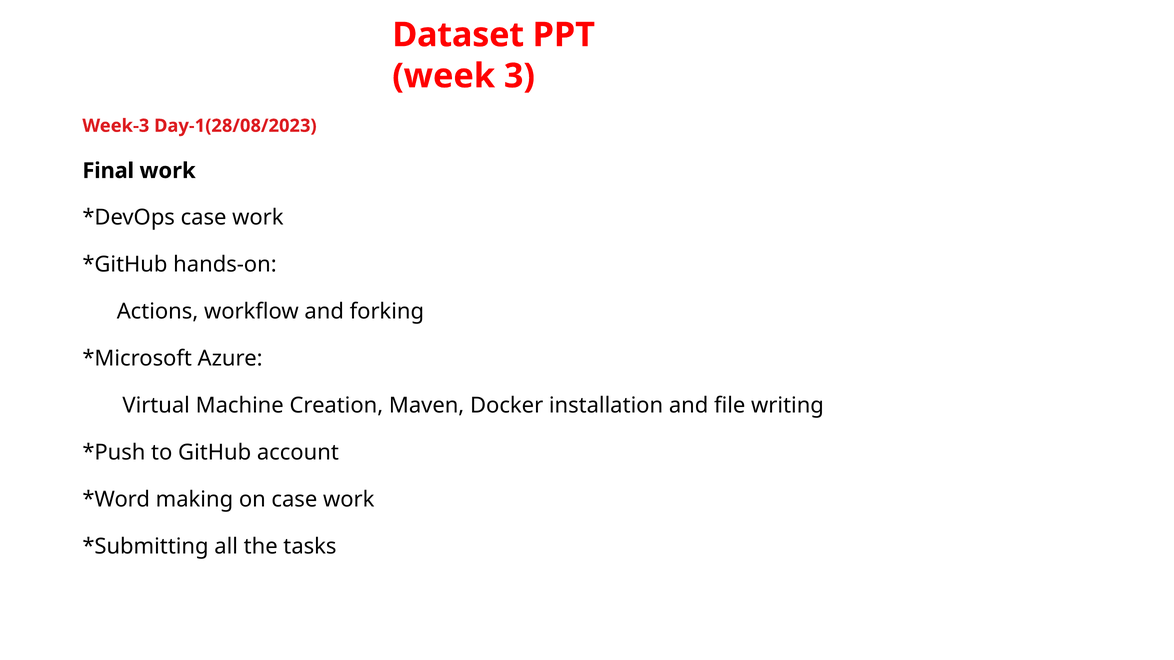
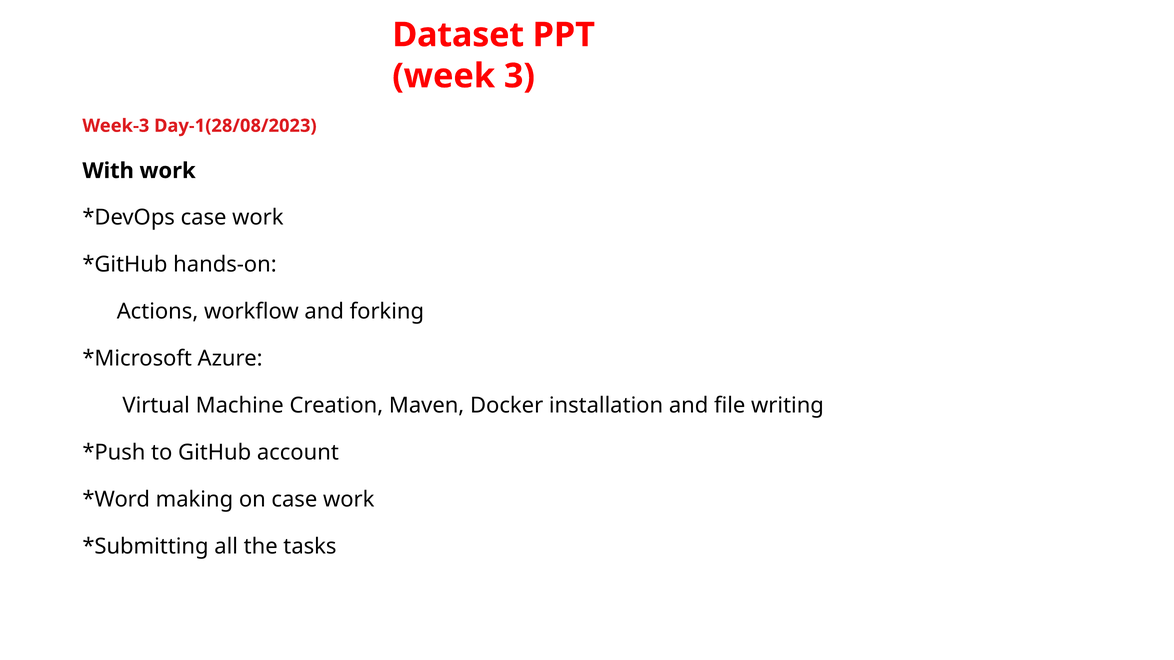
Final: Final -> With (108, 171)
